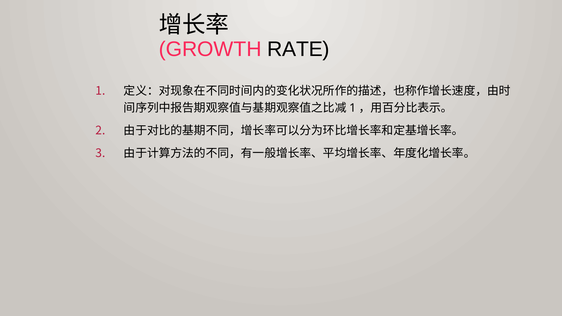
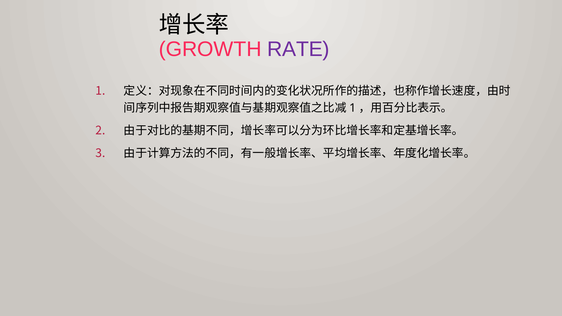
RATE colour: black -> purple (298, 49)
